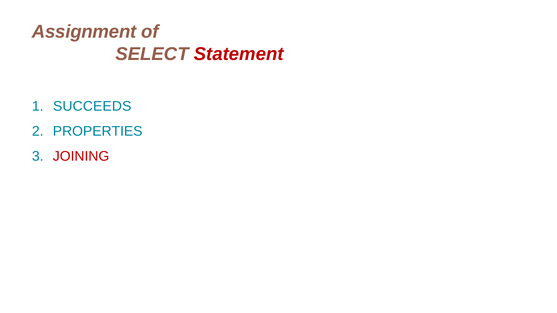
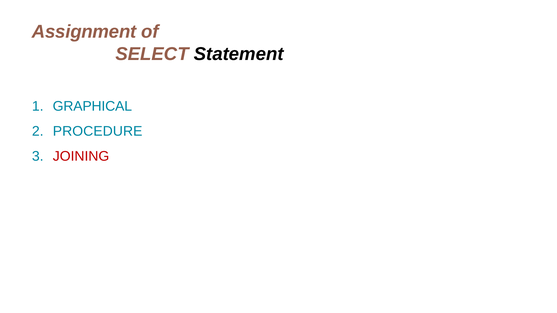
Statement colour: red -> black (239, 54)
SUCCEEDS: SUCCEEDS -> GRAPHICAL (92, 106)
PROPERTIES: PROPERTIES -> PROCEDURE (98, 131)
